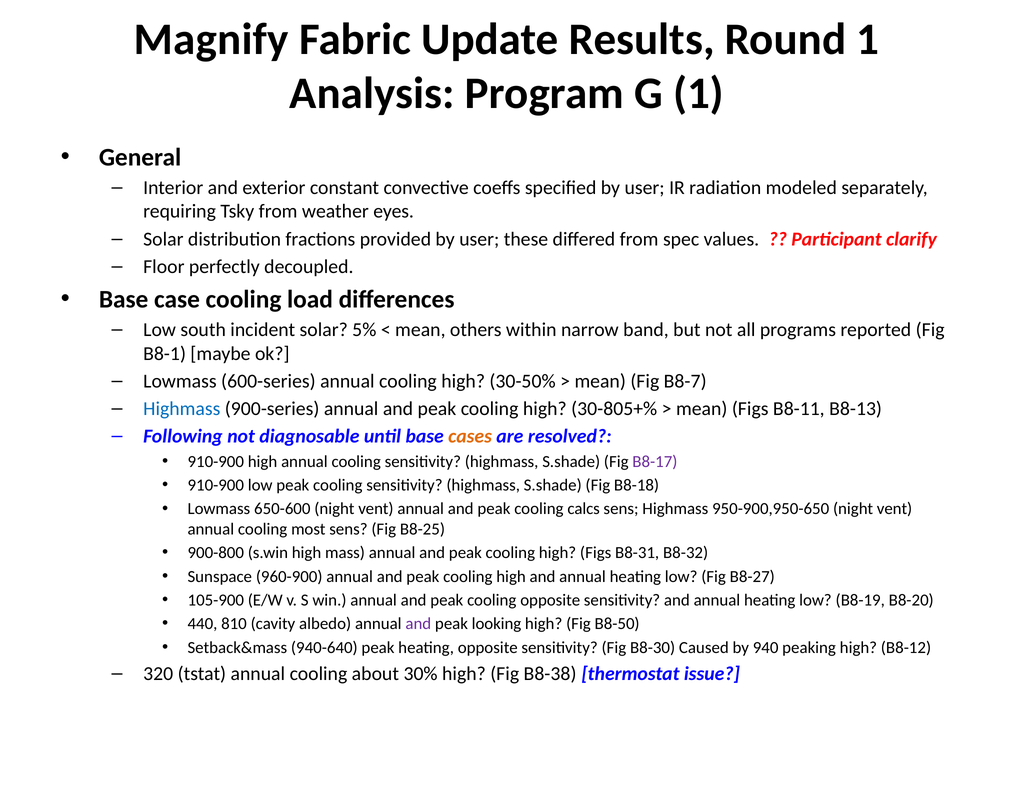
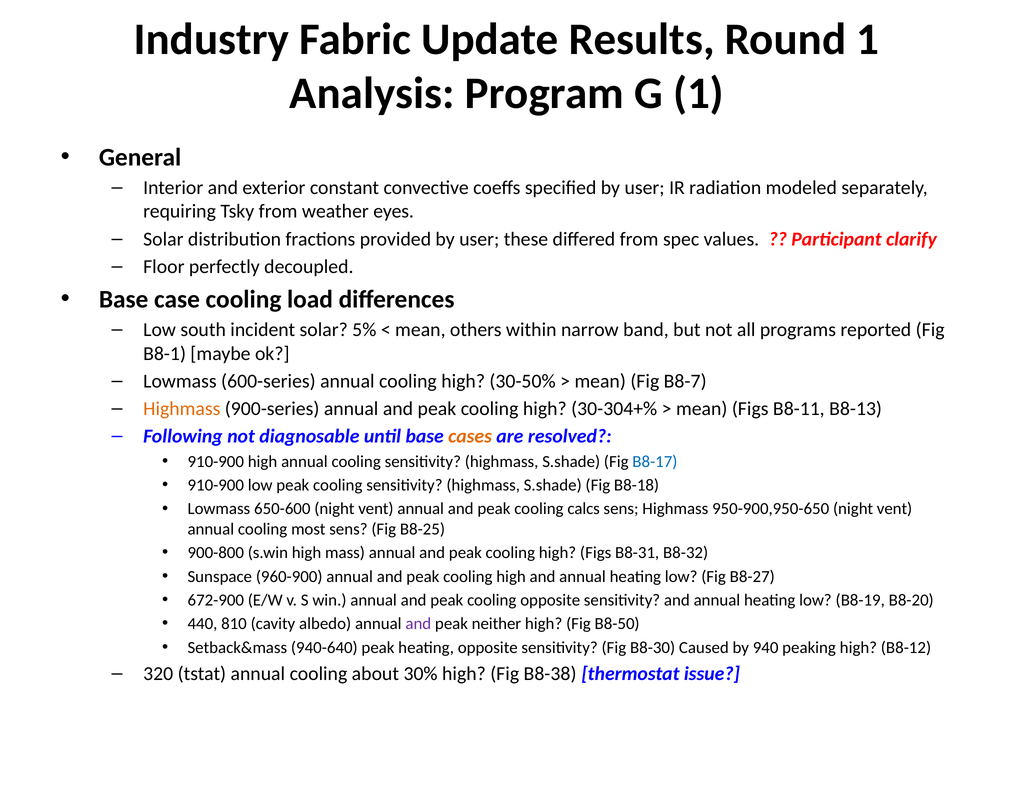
Magnify: Magnify -> Industry (211, 39)
Highmass colour: blue -> orange (182, 409)
30-805+%: 30-805+% -> 30-304+% (614, 409)
B8-17 colour: purple -> blue (655, 462)
105-900: 105-900 -> 672-900 (216, 600)
looking: looking -> neither (496, 624)
